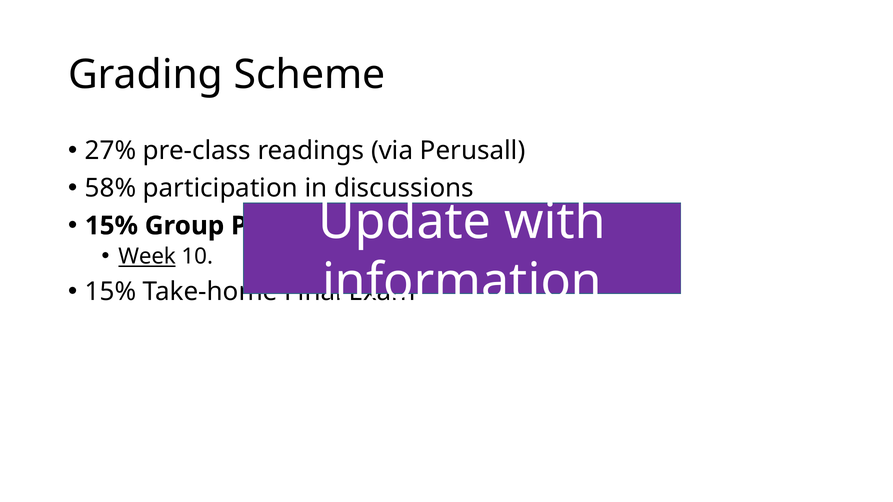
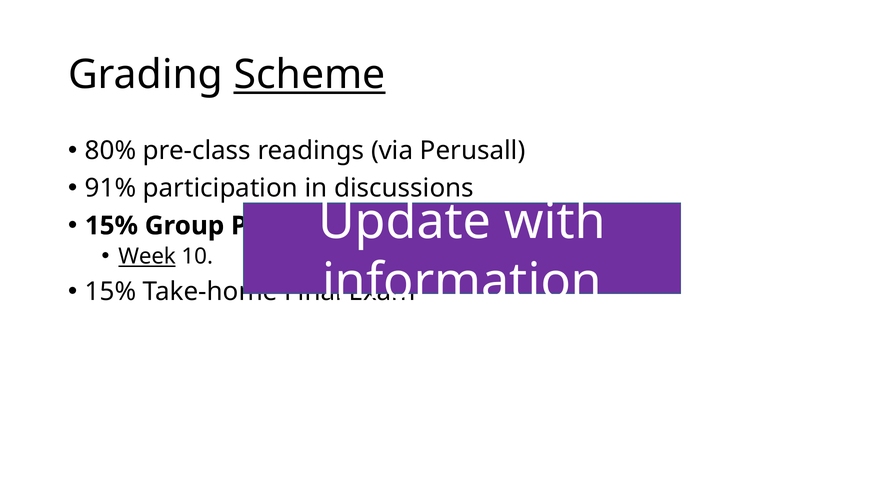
Scheme underline: none -> present (310, 75)
27%: 27% -> 80% (111, 151)
58%: 58% -> 91% (111, 188)
